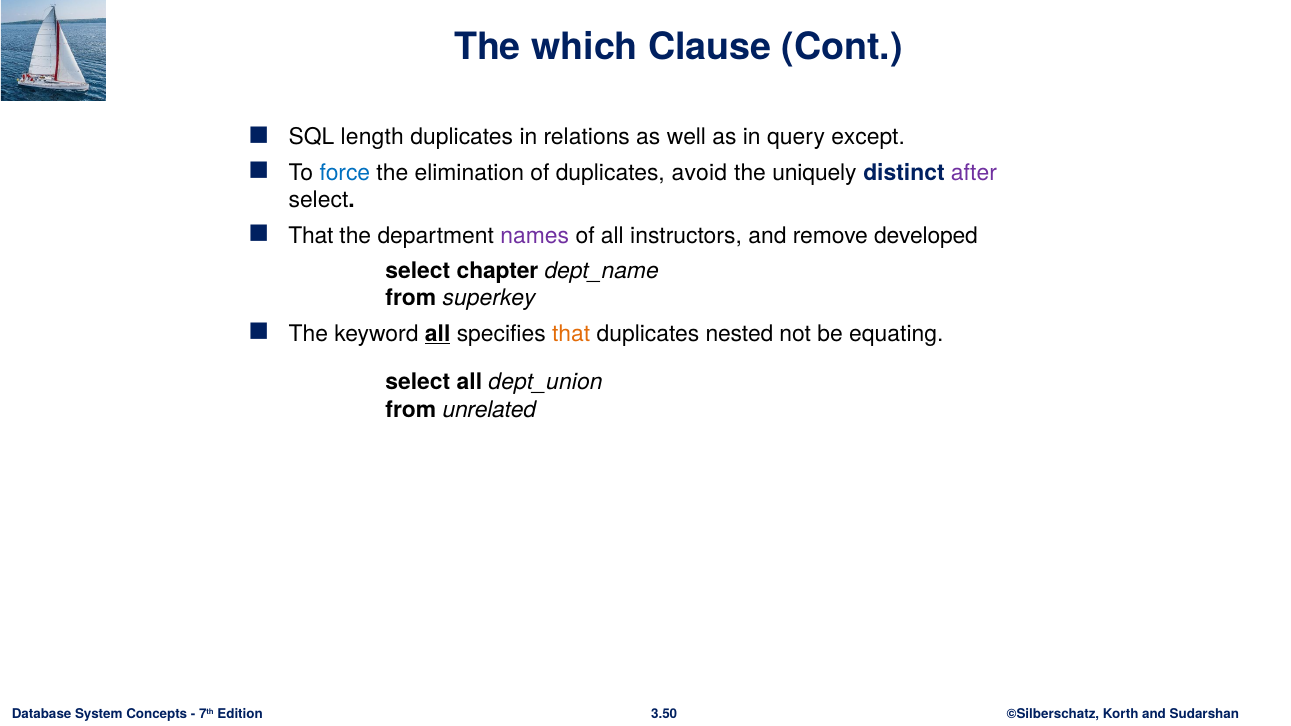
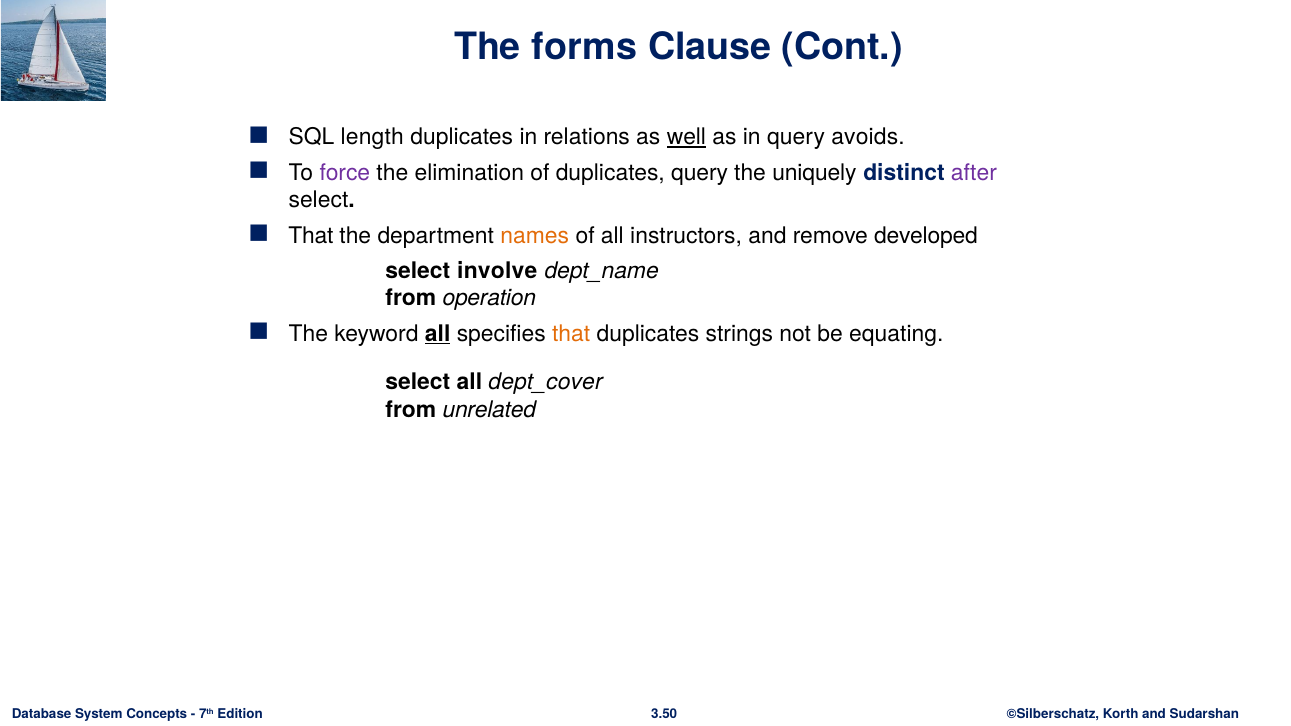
which: which -> forms (584, 47)
well underline: none -> present (686, 137)
except: except -> avoids (868, 137)
force colour: blue -> purple (345, 173)
duplicates avoid: avoid -> query (700, 173)
names colour: purple -> orange (535, 236)
chapter: chapter -> involve (497, 271)
superkey: superkey -> operation (489, 298)
nested: nested -> strings (739, 334)
dept_union: dept_union -> dept_cover (546, 382)
